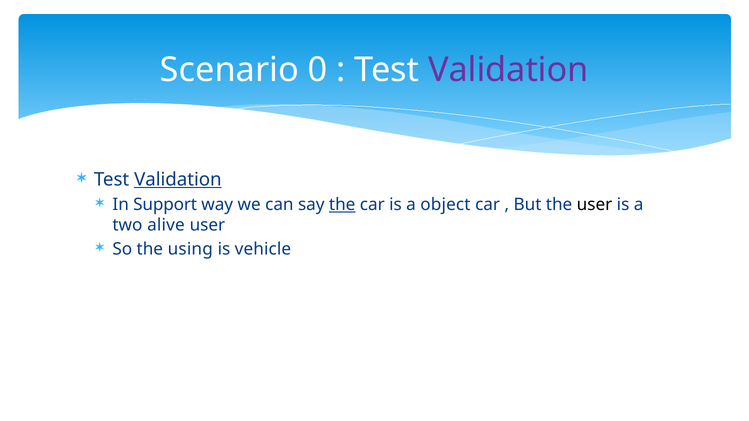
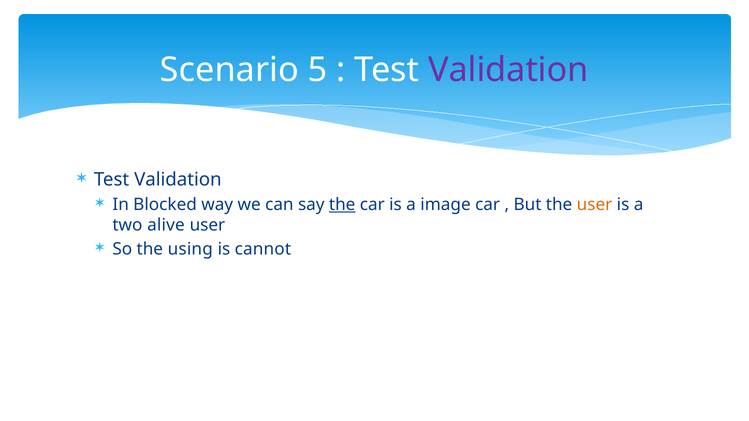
0: 0 -> 5 (318, 70)
Validation underline: present -> none (178, 180)
Support: Support -> Blocked (165, 205)
object: object -> image (446, 205)
user colour: black -> orange (594, 205)
vehicle: vehicle -> cannot (263, 249)
